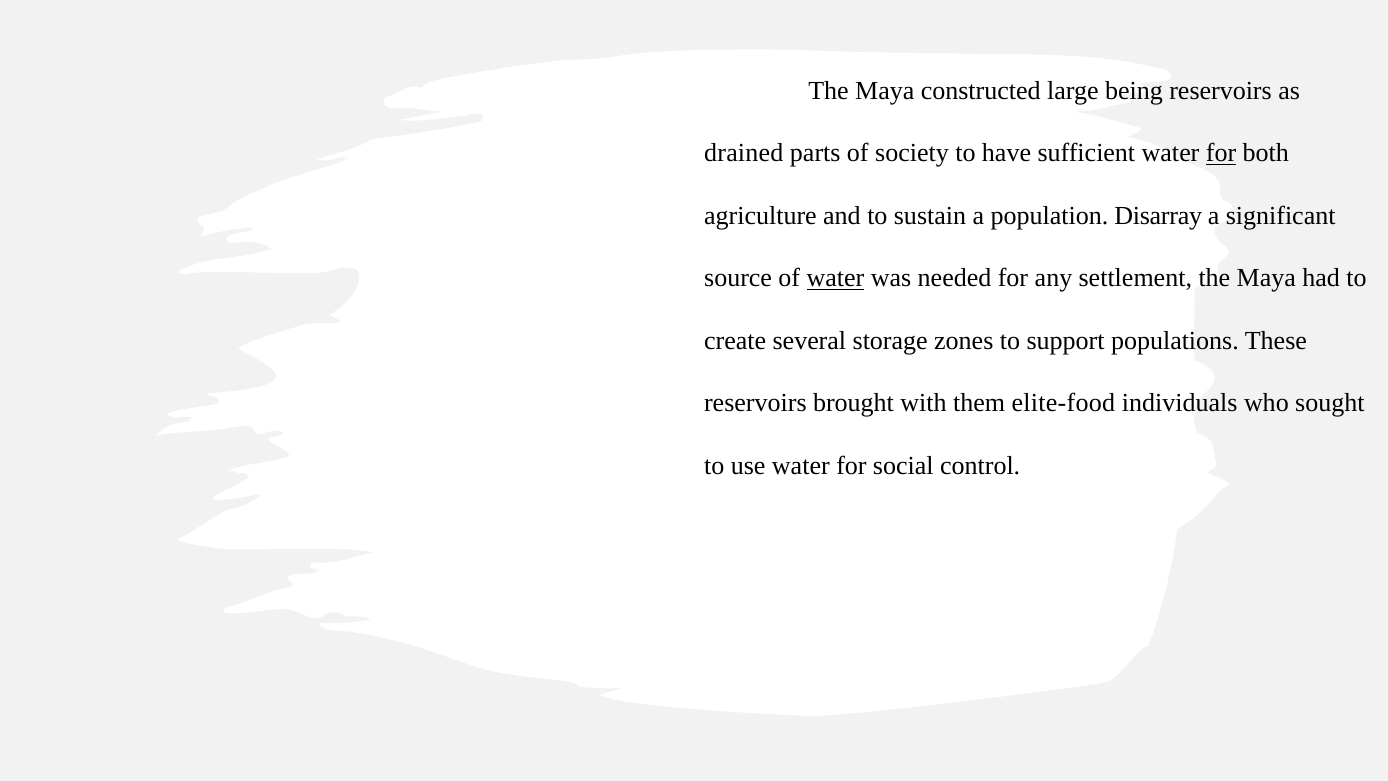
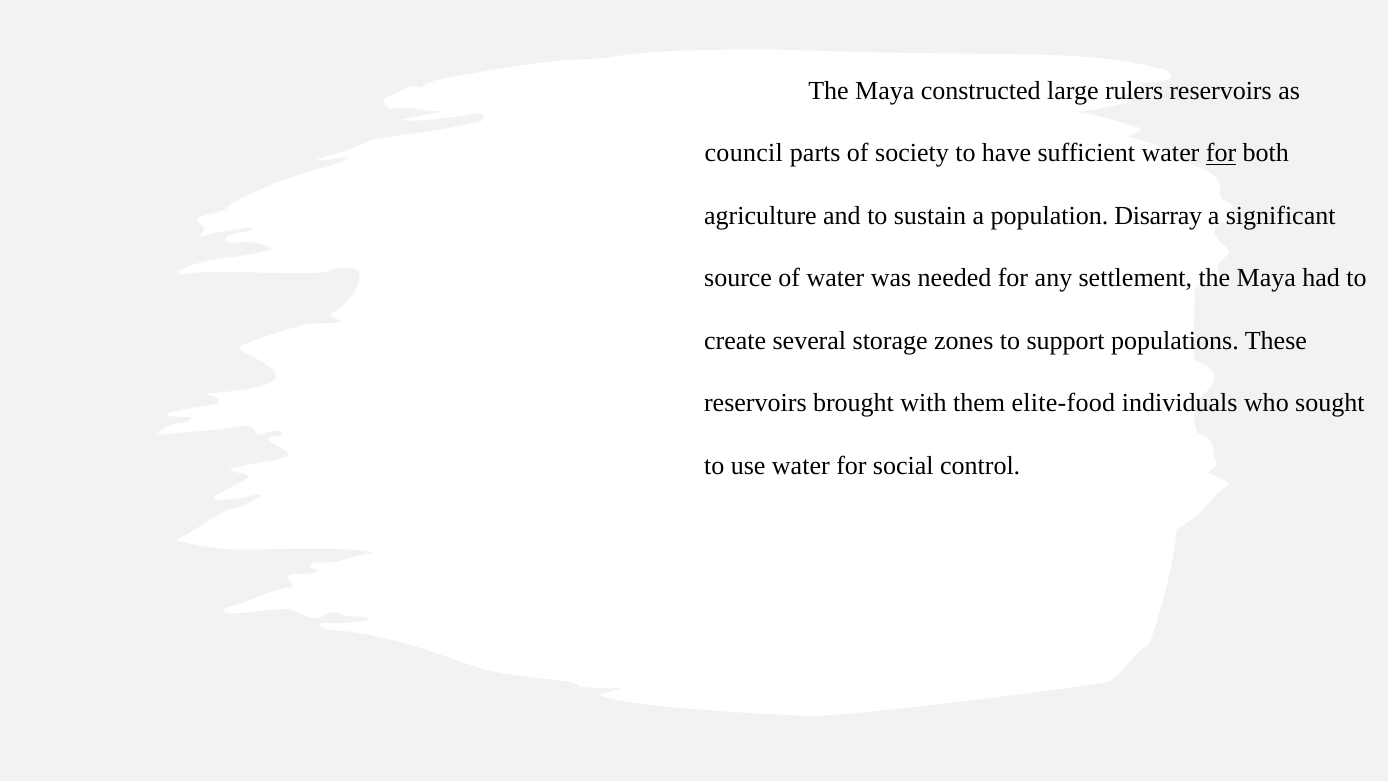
being: being -> rulers (1134, 91)
drained: drained -> council (744, 153)
water underline: present -> none (836, 278)
